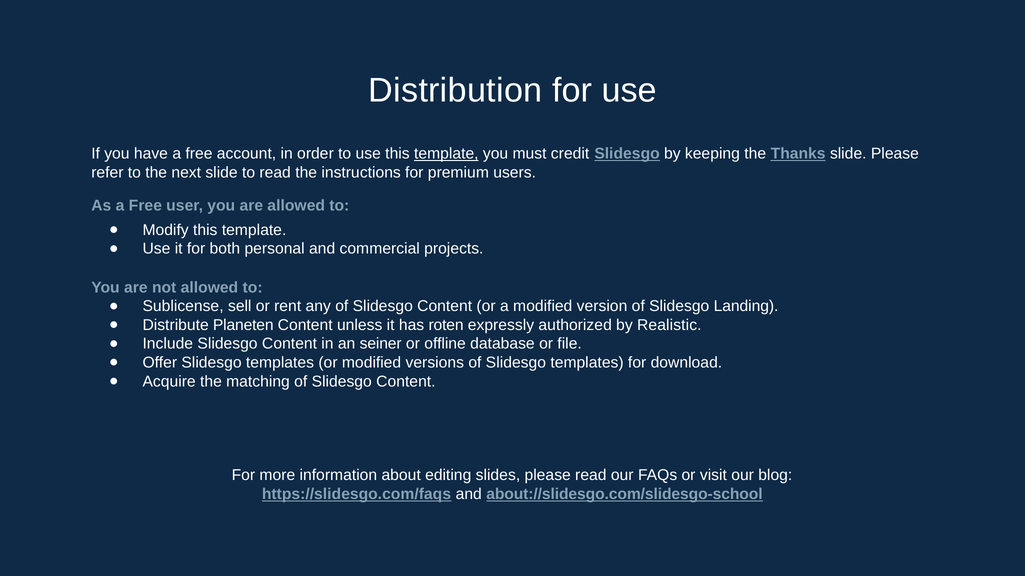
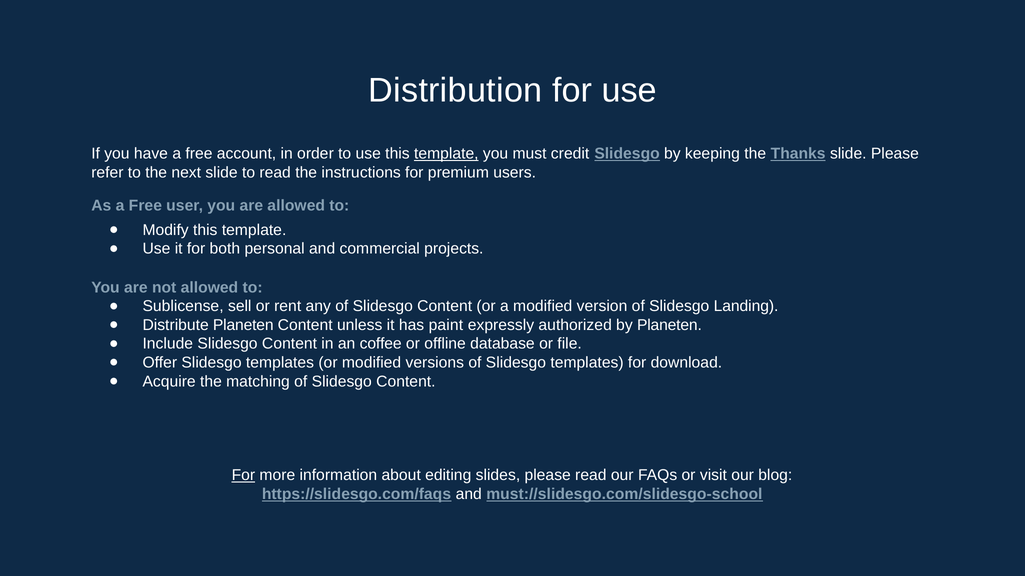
roten: roten -> paint (446, 325)
by Realistic: Realistic -> Planeten (669, 325)
seiner: seiner -> coffee (381, 344)
For underline: none -> present (243, 476)
about://slidesgo.com/slidesgo-school: about://slidesgo.com/slidesgo-school -> must://slidesgo.com/slidesgo-school (624, 495)
